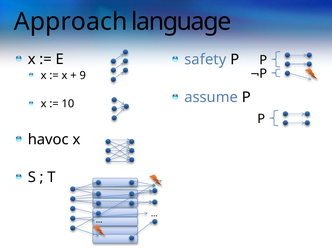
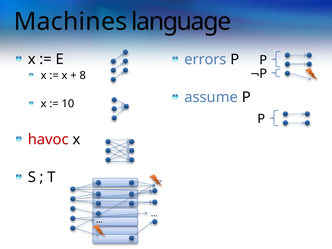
Approach: Approach -> Machines (71, 22)
safety: safety -> errors (205, 60)
9: 9 -> 8 (83, 75)
havoc colour: black -> red (48, 139)
